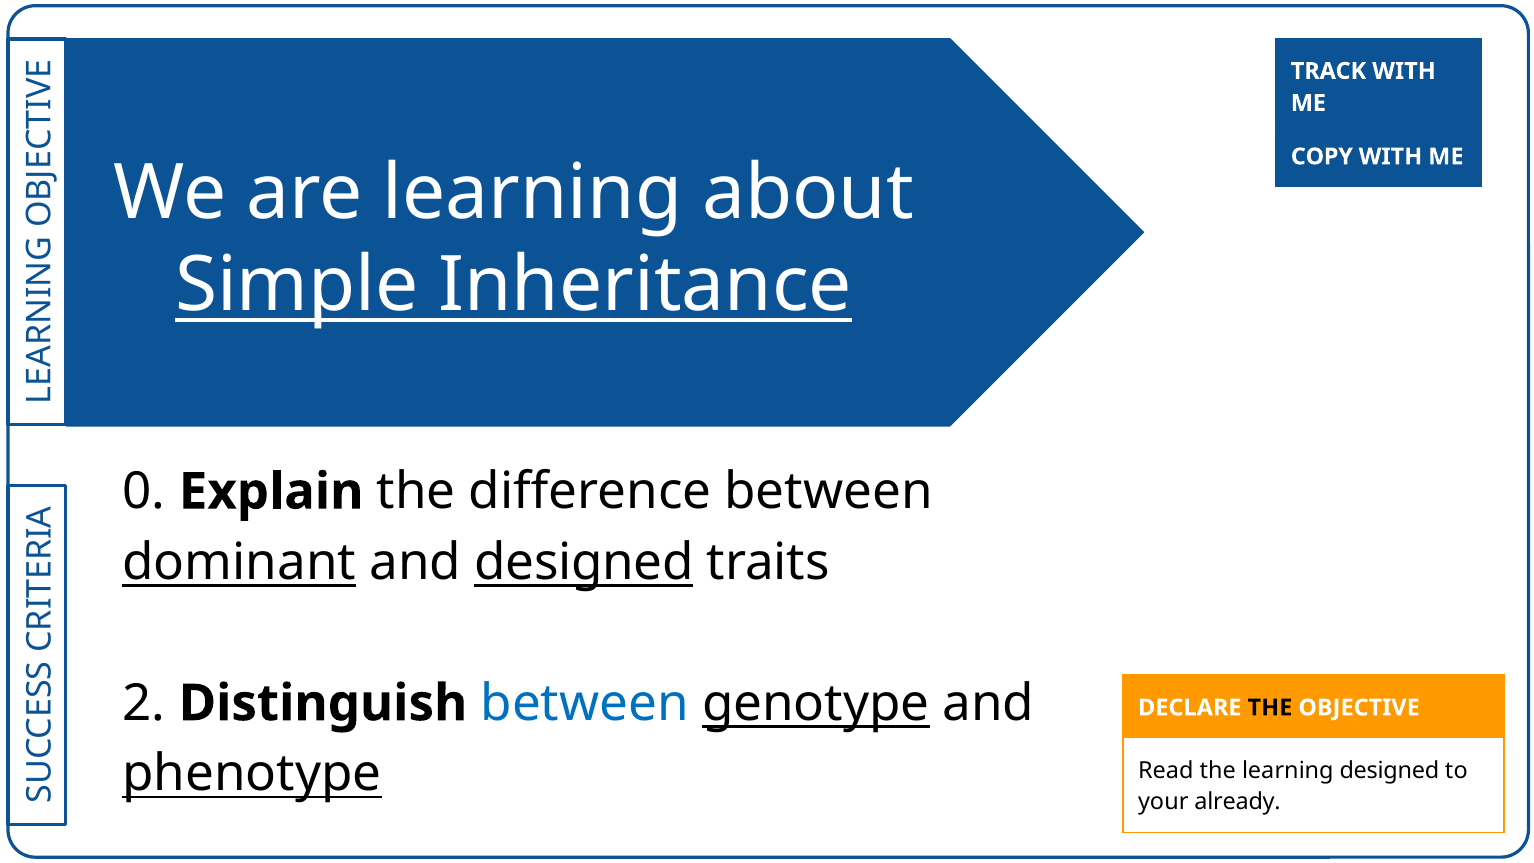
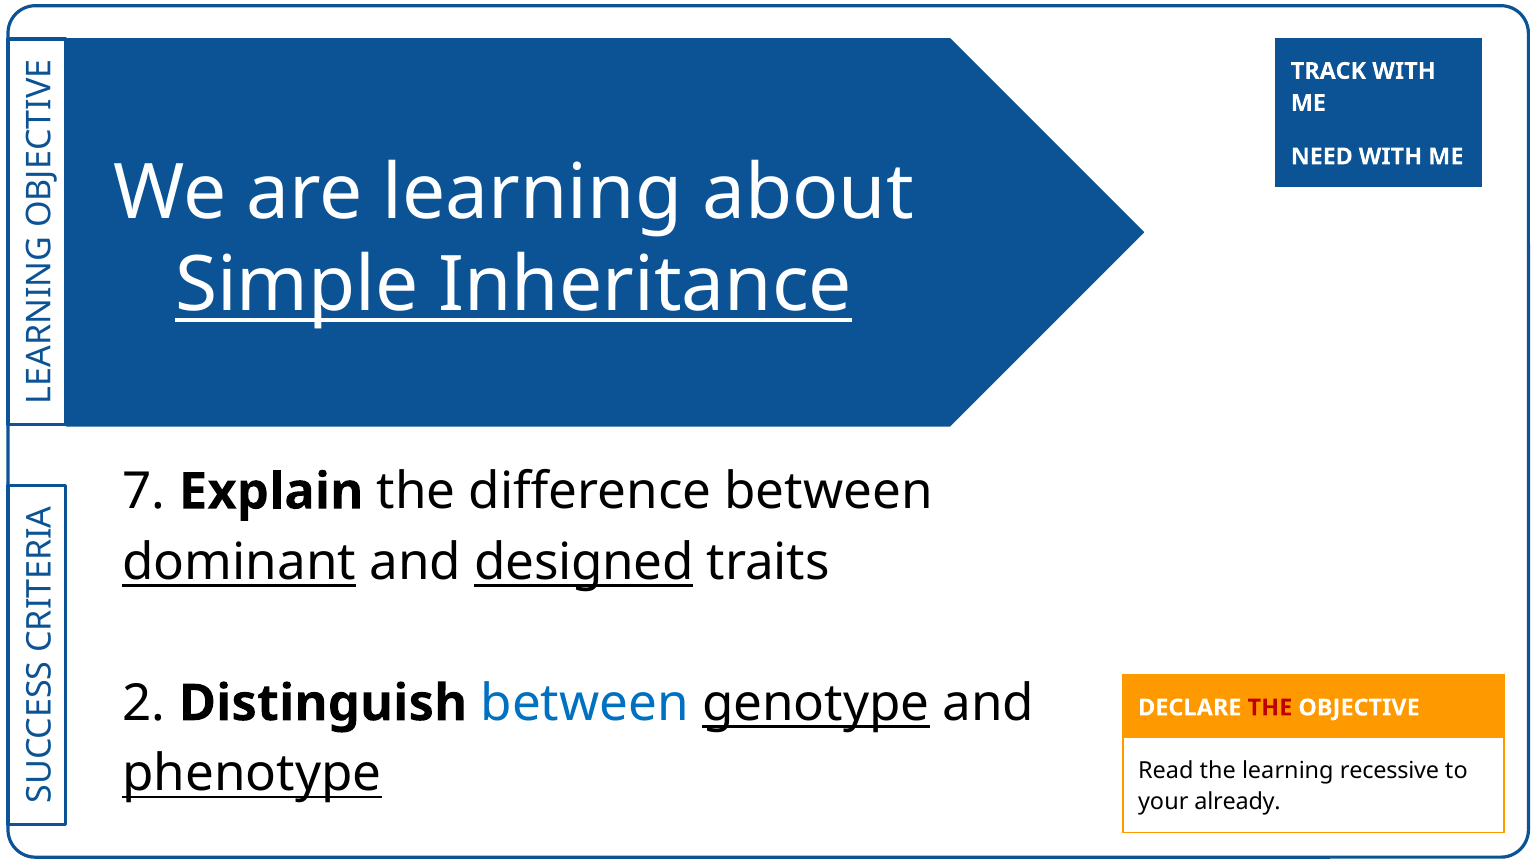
COPY: COPY -> NEED (1322, 157)
0: 0 -> 7 (144, 492)
THE colour: black -> red (1270, 708)
learning designed: designed -> recessive (1389, 770)
